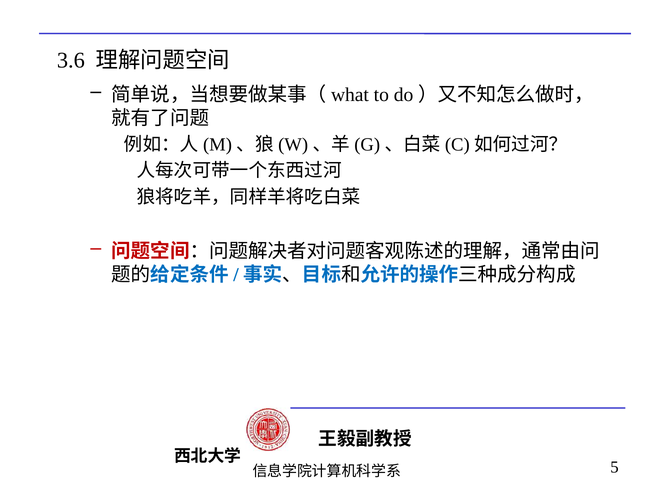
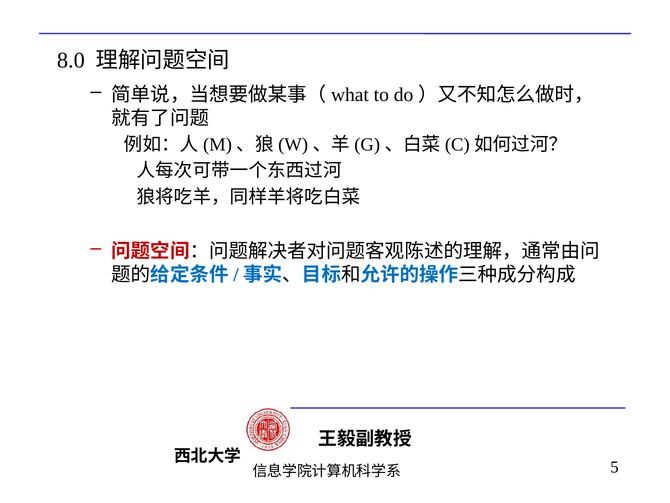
3.6: 3.6 -> 8.0 (71, 60)
